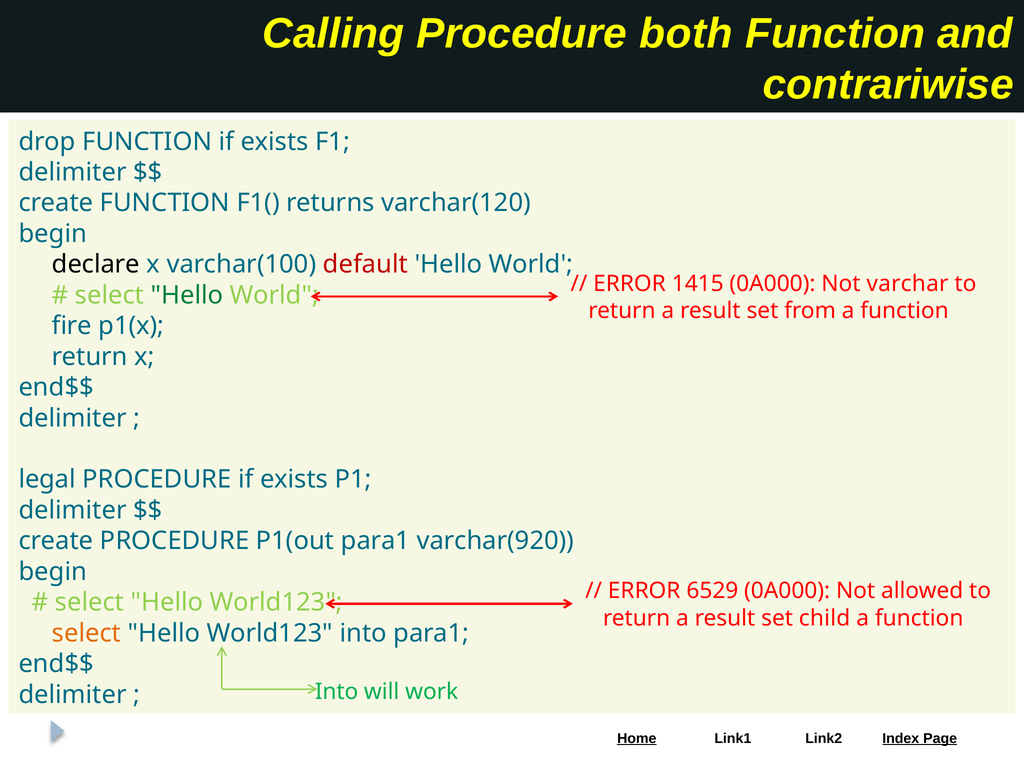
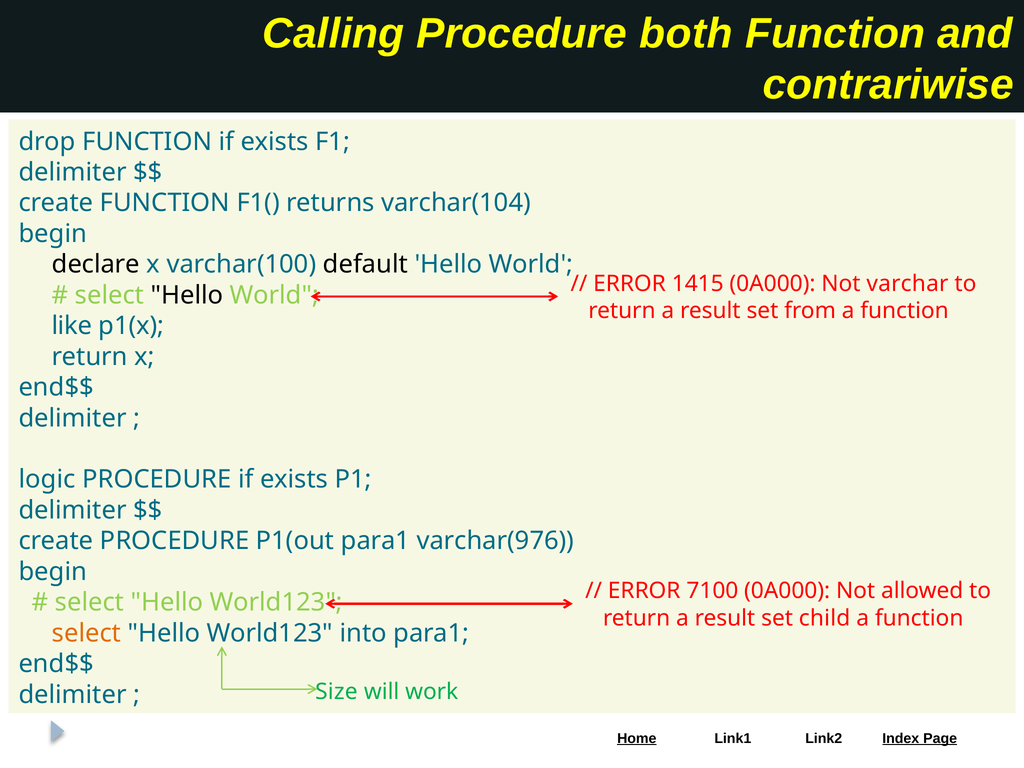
varchar(120: varchar(120 -> varchar(104 (456, 203)
default colour: red -> black (365, 264)
Hello colour: green -> black (187, 295)
fire: fire -> like (72, 326)
legal: legal -> logic (47, 480)
varchar(920: varchar(920 -> varchar(976 (495, 541)
6529: 6529 -> 7100 (712, 591)
Into: Into -> Size (336, 692)
